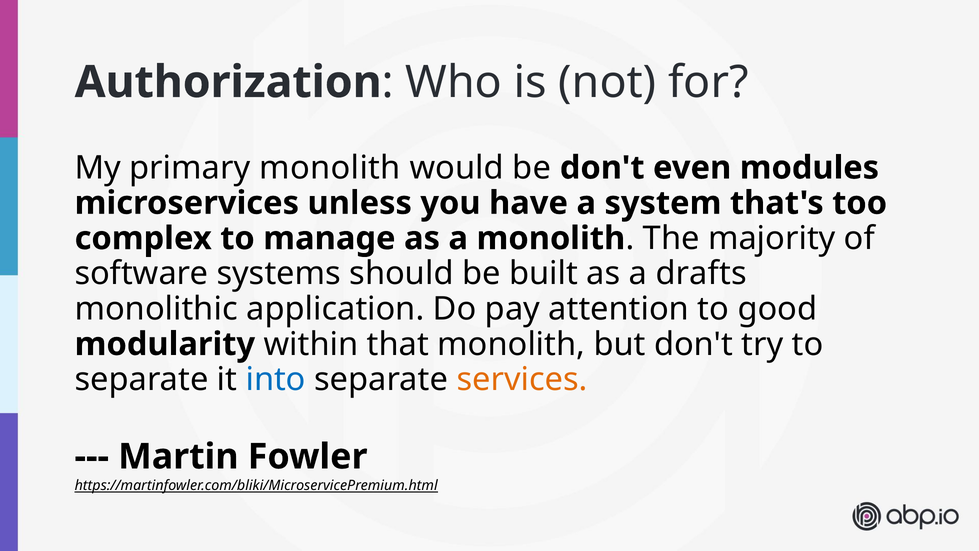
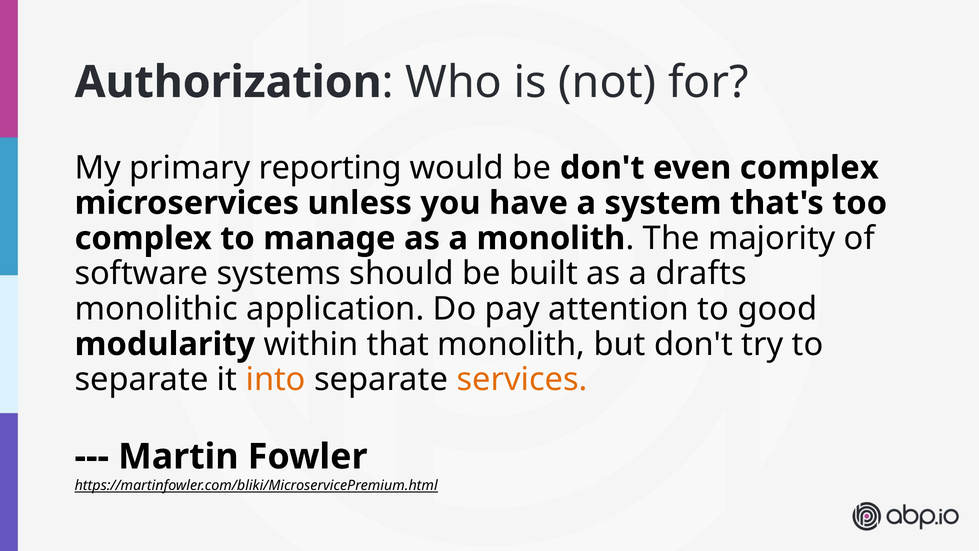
primary monolith: monolith -> reporting (330, 168)
even modules: modules -> complex (809, 168)
into colour: blue -> orange (276, 379)
